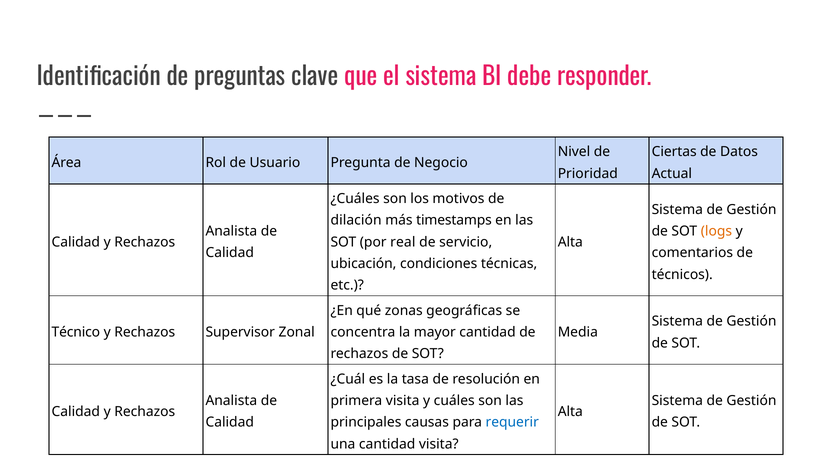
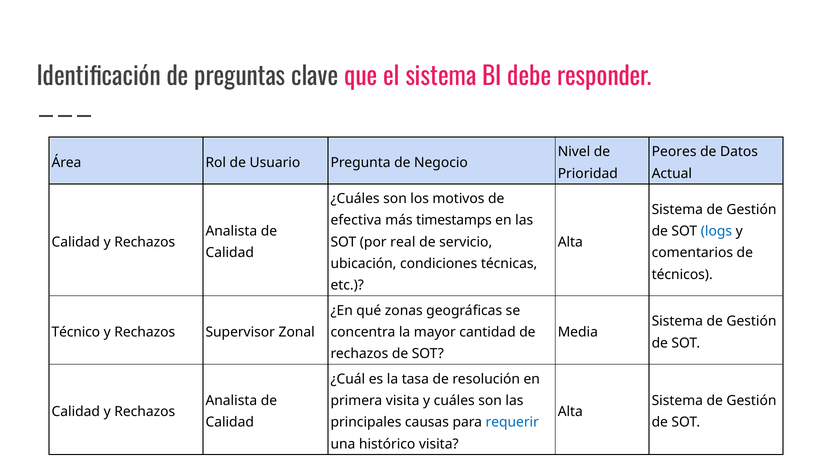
Ciertas: Ciertas -> Peores (674, 152)
dilación: dilación -> efectiva (356, 220)
logs colour: orange -> blue (716, 231)
una cantidad: cantidad -> histórico (387, 444)
